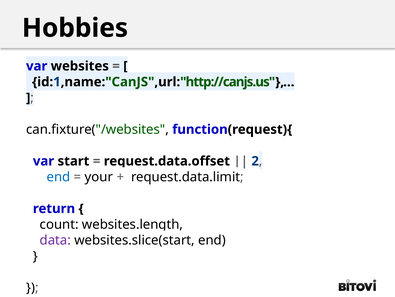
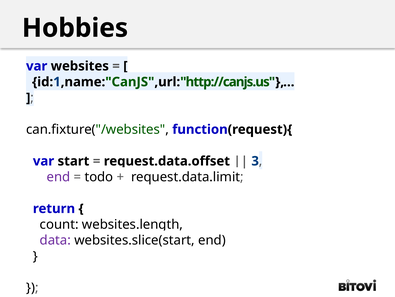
2: 2 -> 3 (255, 161)
end colour: blue -> purple (58, 177)
your: your -> todo (99, 177)
